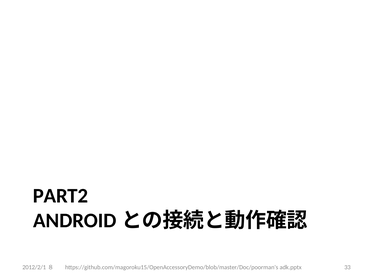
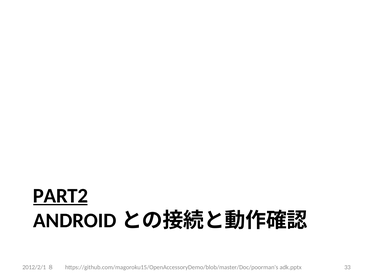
PART2 underline: none -> present (60, 195)
